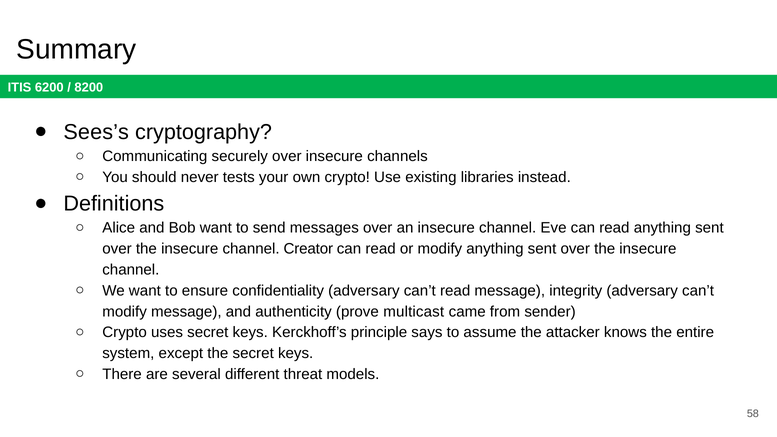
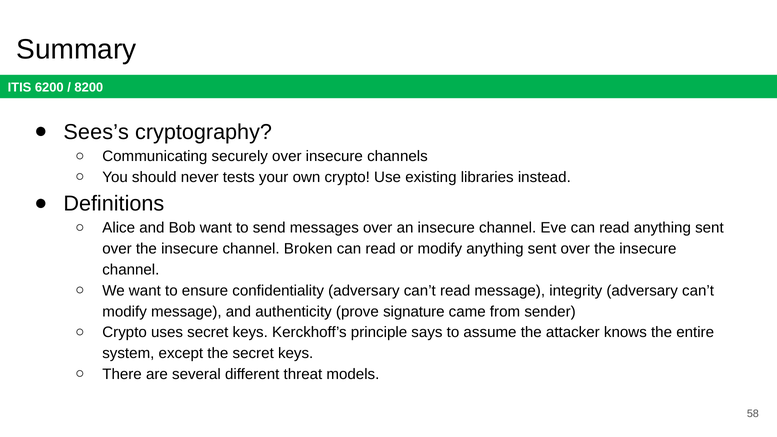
Creator: Creator -> Broken (308, 249)
multicast: multicast -> signature (414, 312)
